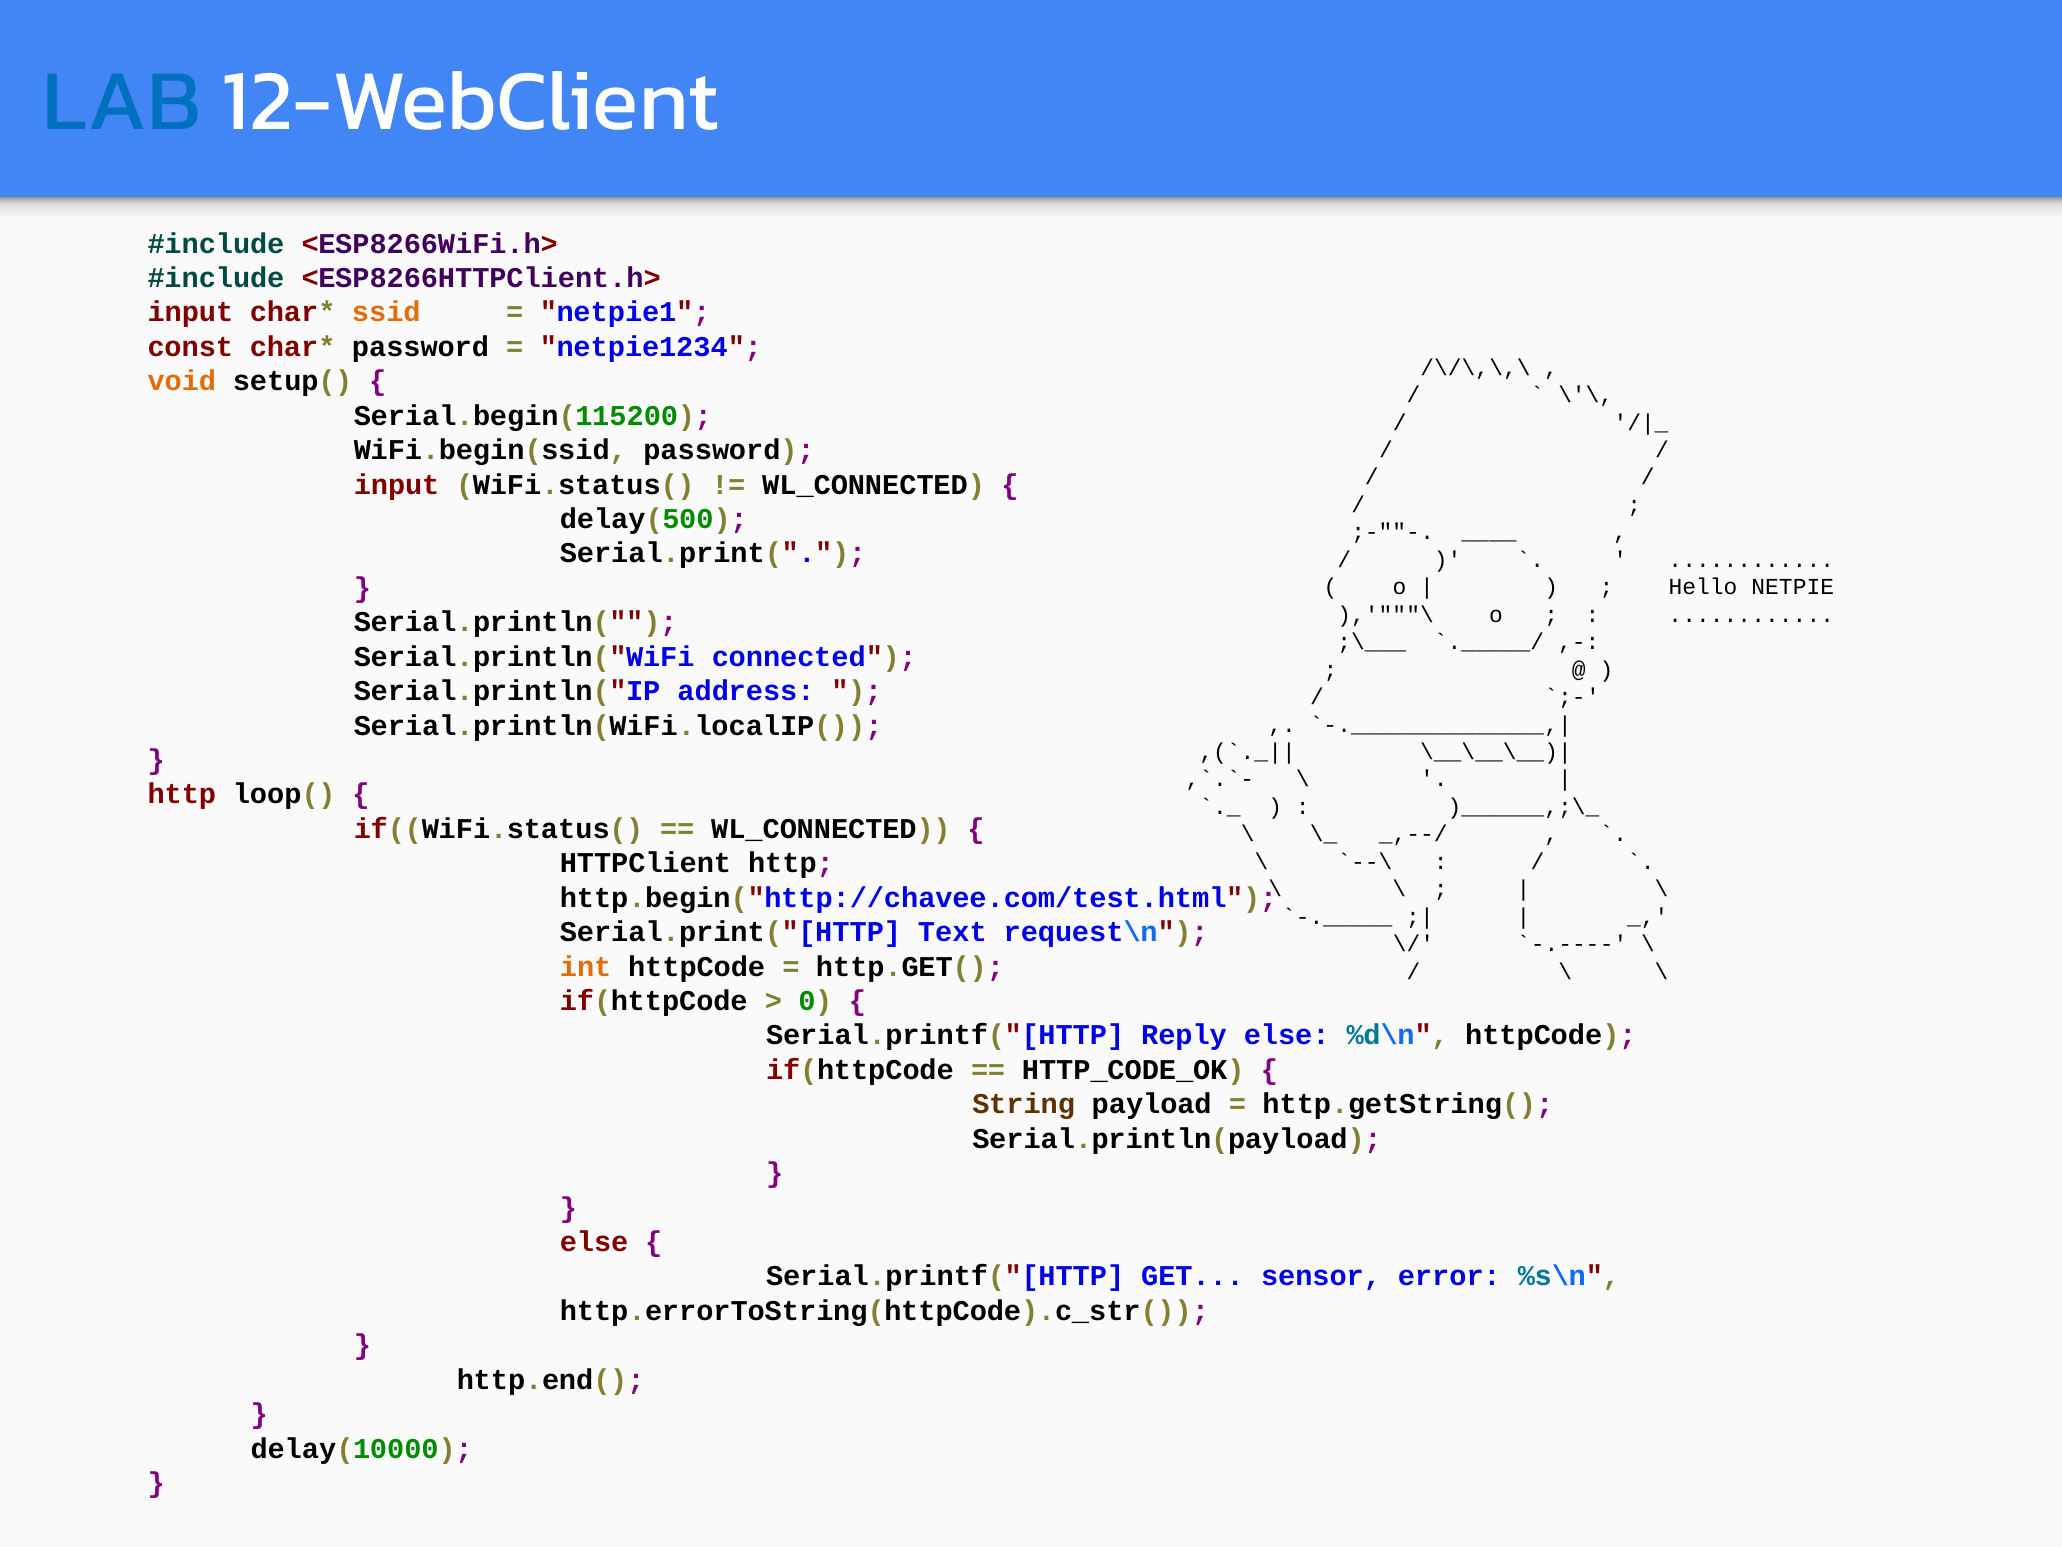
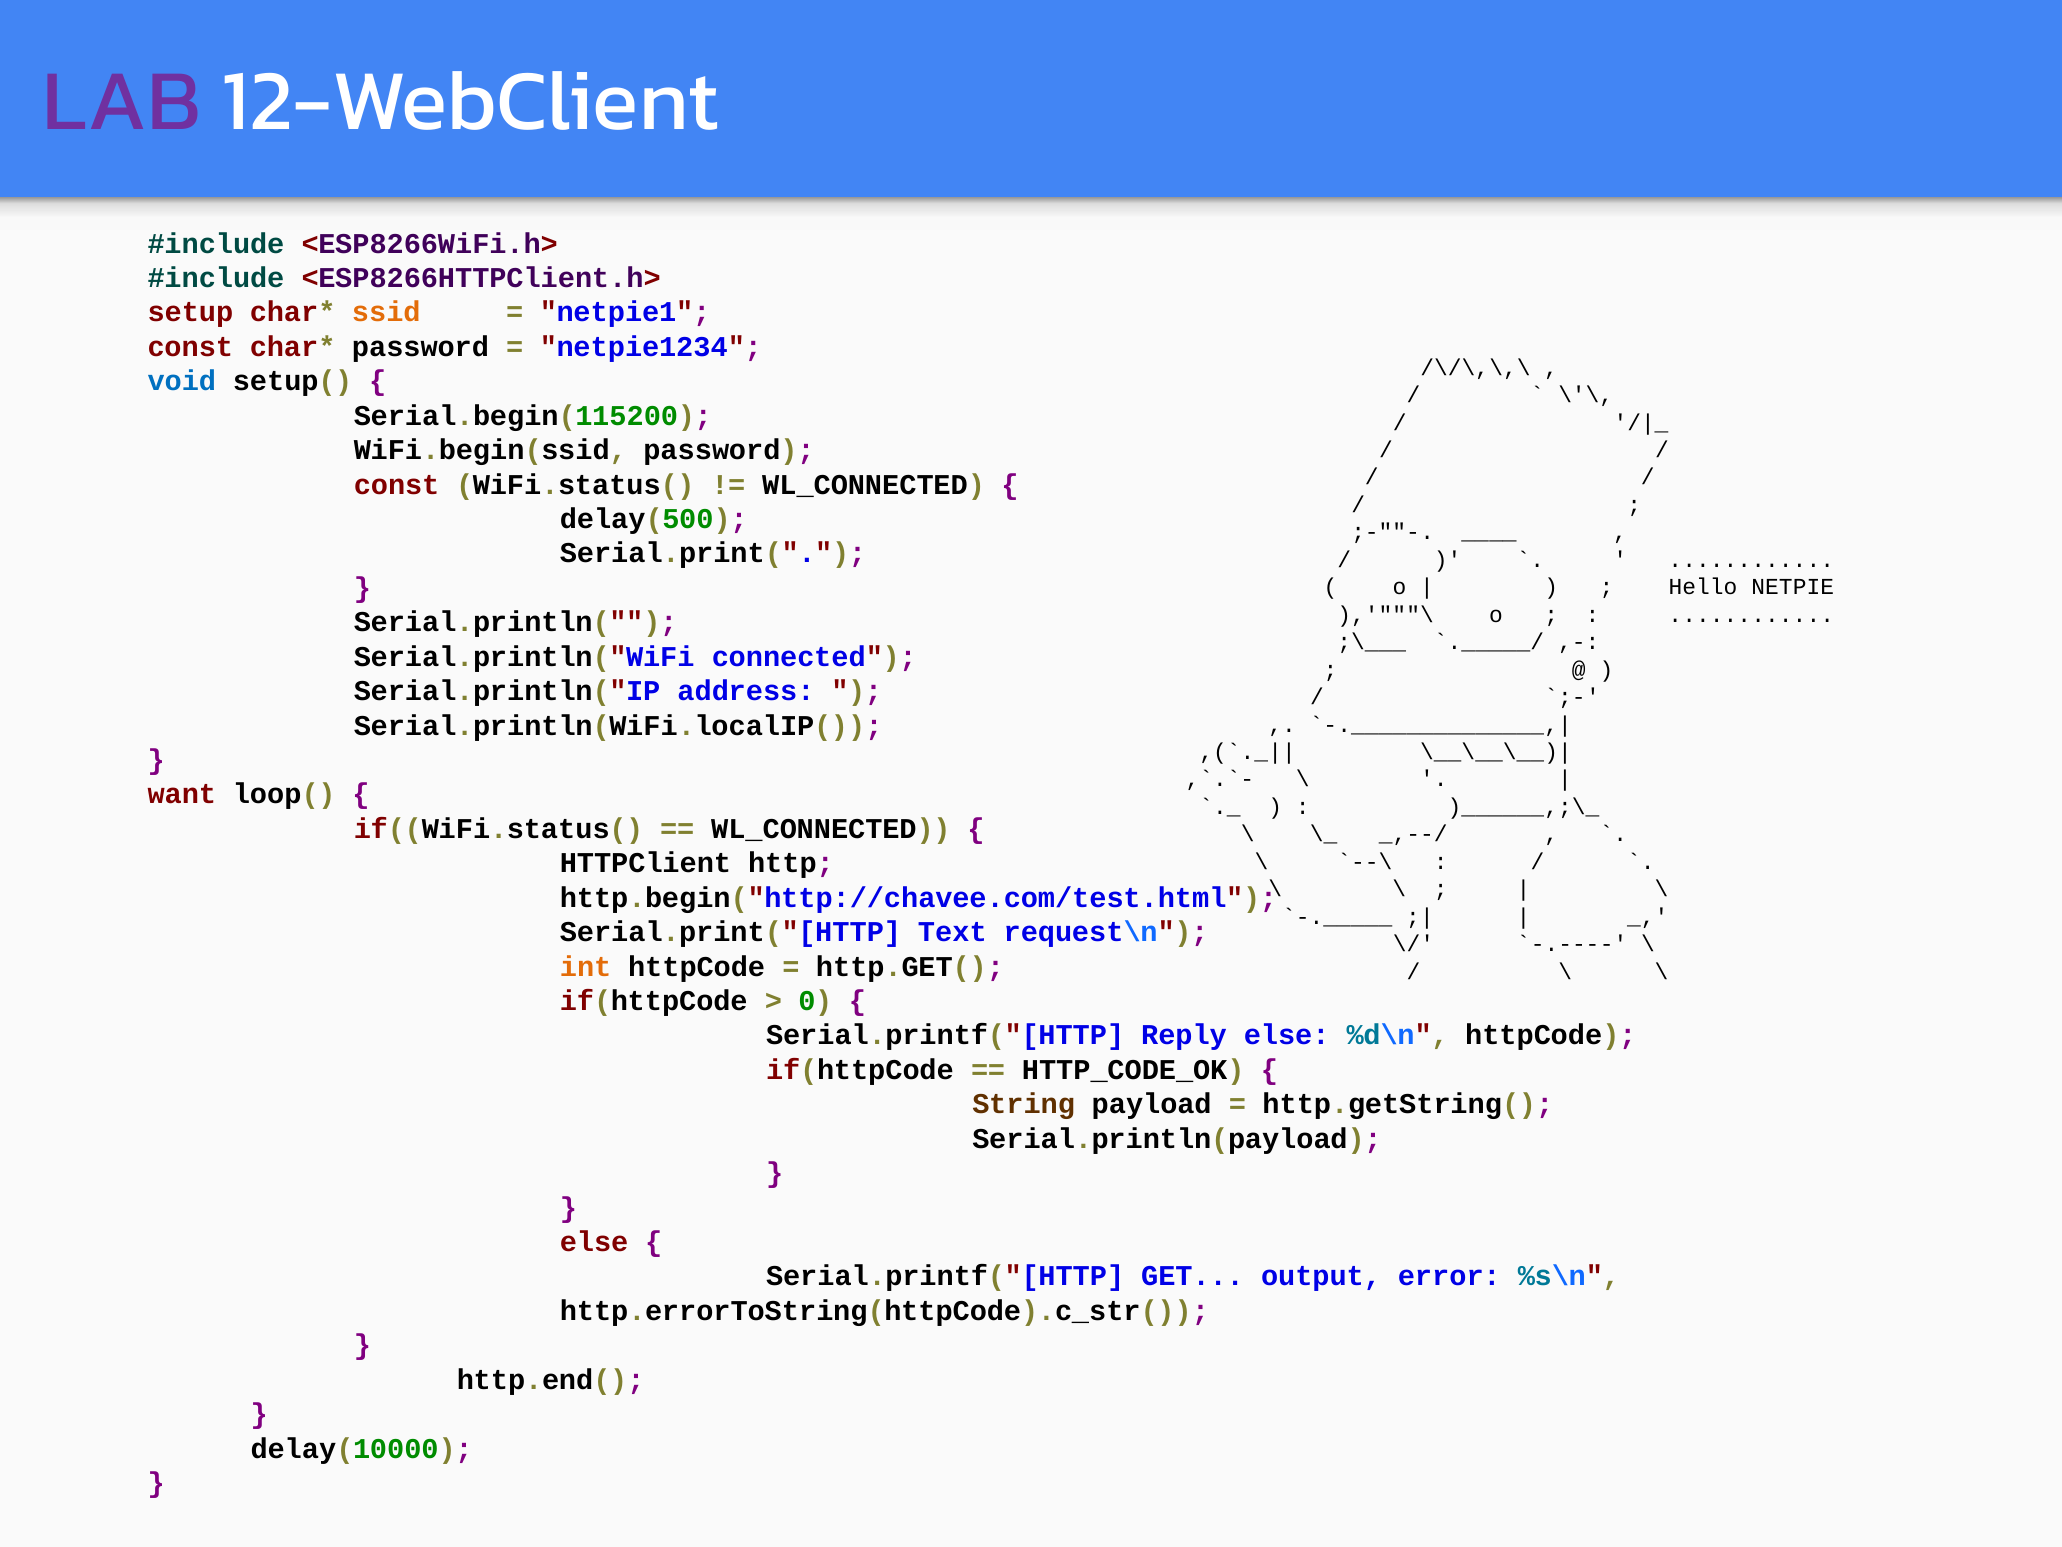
LAB colour: blue -> purple (122, 102)
input: input -> setup (190, 312)
void colour: orange -> blue (182, 381)
input: input -> const (397, 484)
http: http -> want (182, 794)
sensor: sensor -> output (1321, 1276)
